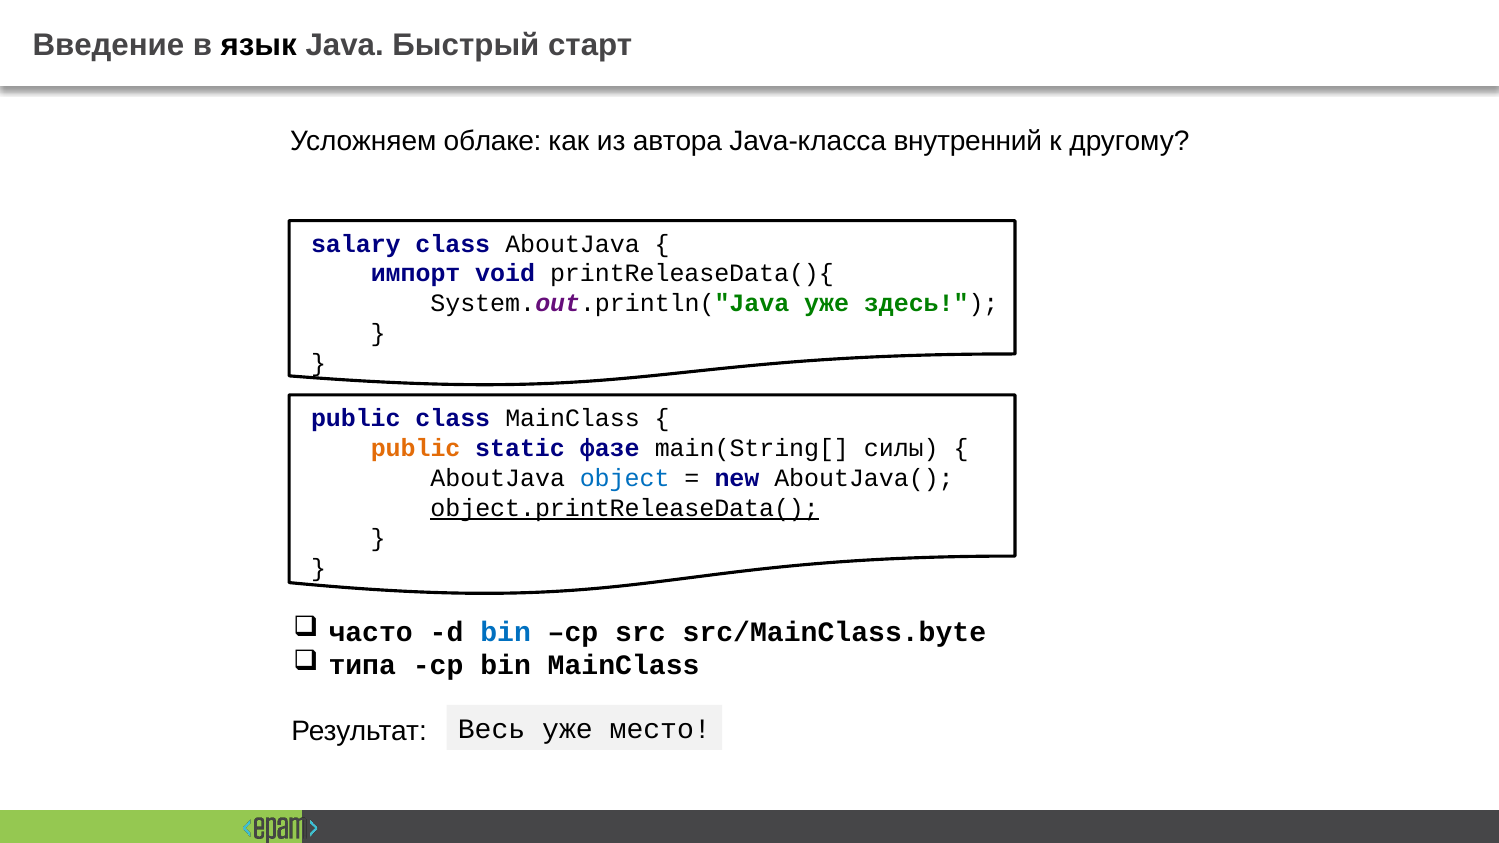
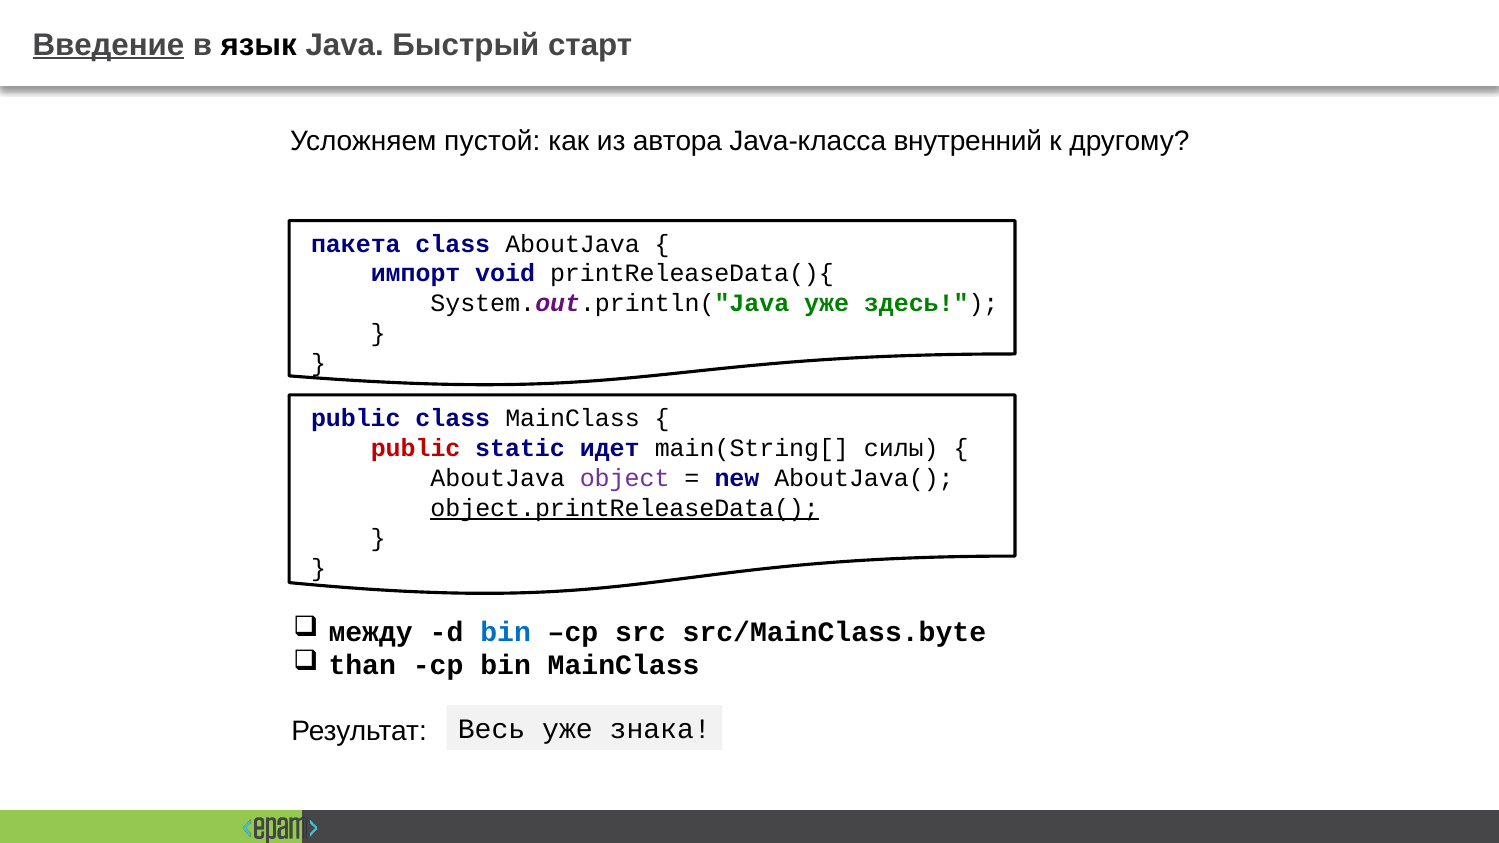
Введение underline: none -> present (108, 45)
облаке: облаке -> пустой (492, 142)
salary: salary -> пакета (356, 244)
public colour: orange -> red (416, 448)
фазе: фазе -> идет (610, 448)
object colour: blue -> purple (625, 478)
часто: часто -> между (371, 632)
типа: типа -> than (362, 666)
место: место -> знака (660, 730)
